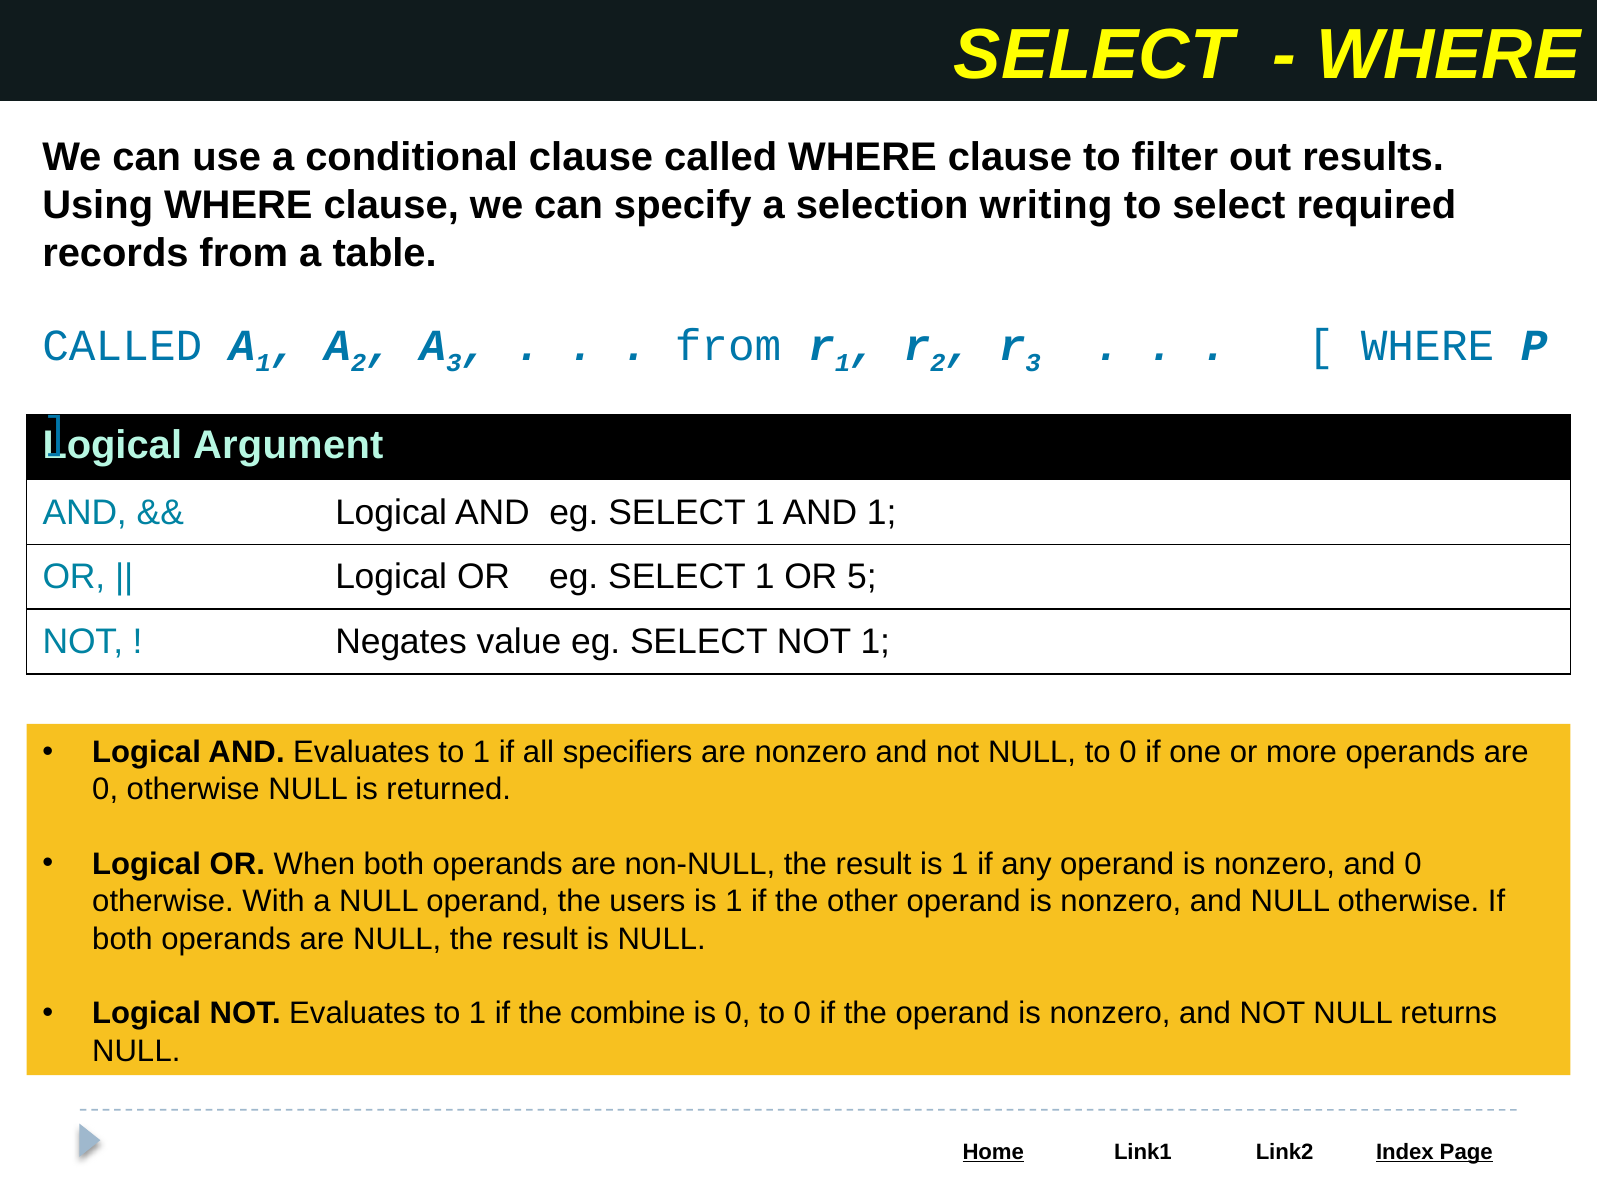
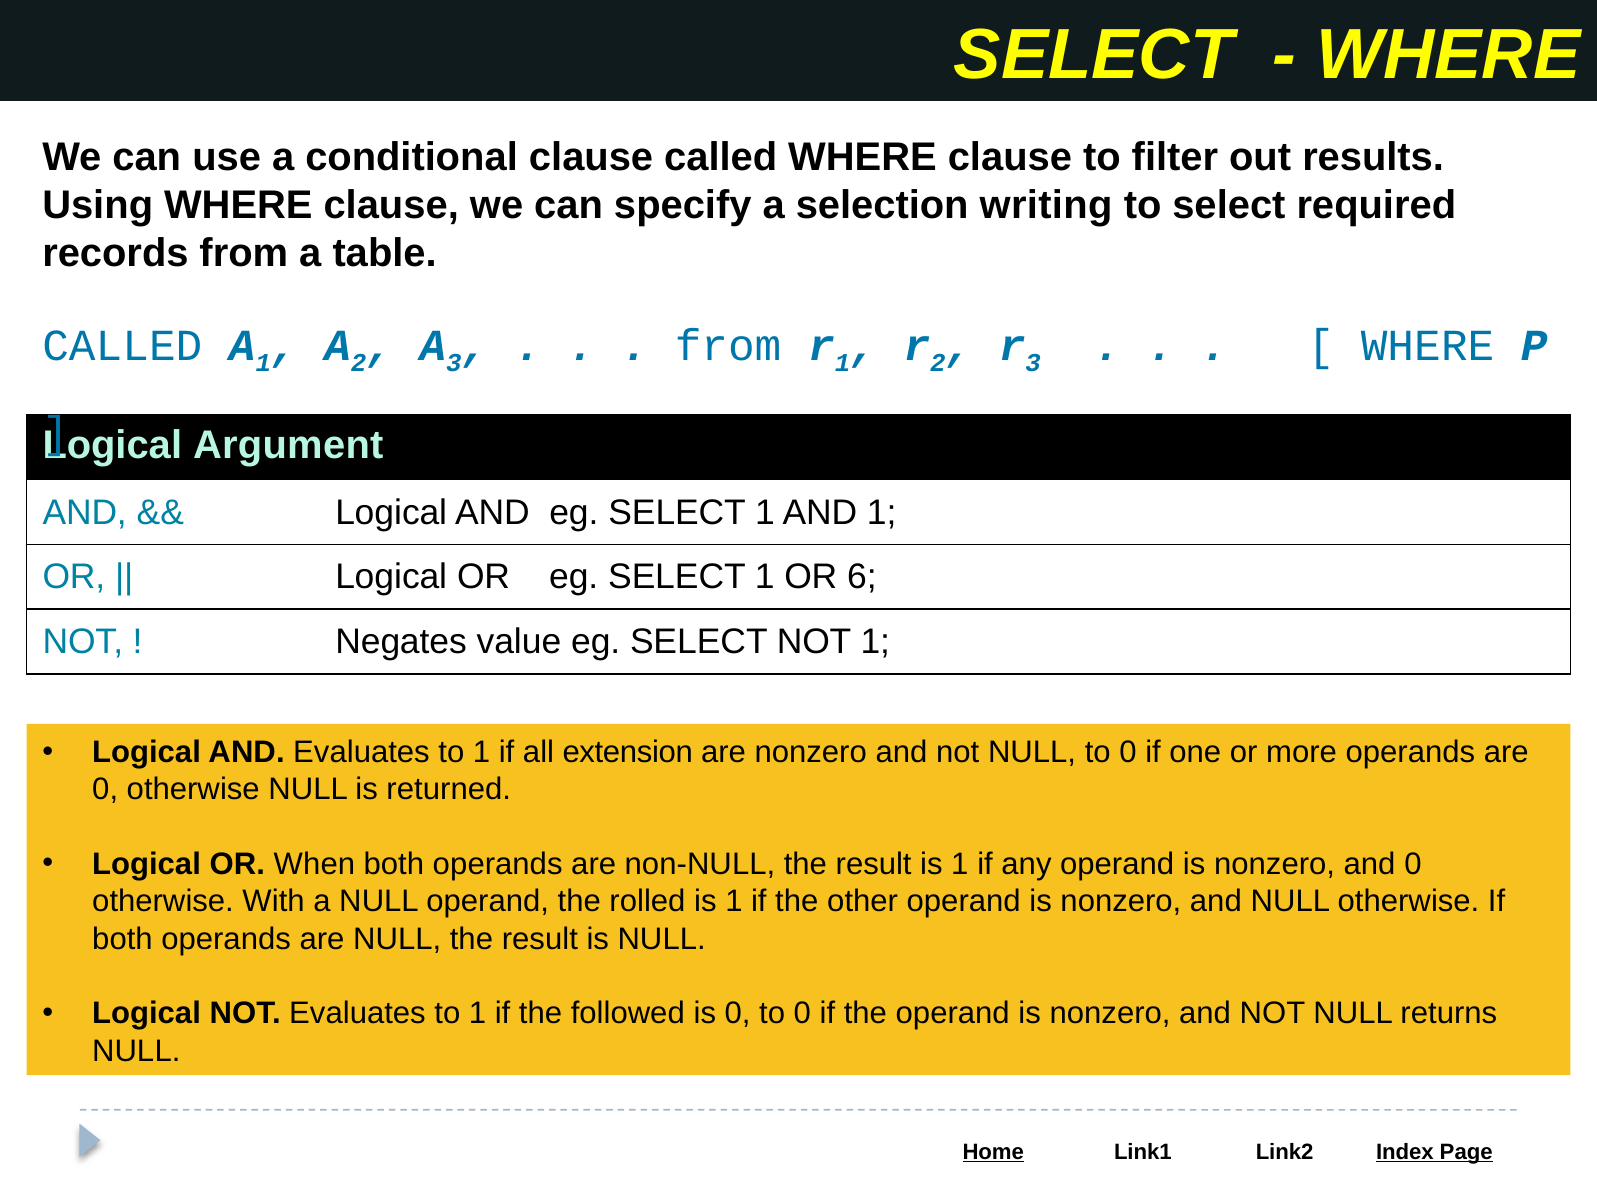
5: 5 -> 6 (862, 577)
specifiers: specifiers -> extension (628, 752)
users: users -> rolled (647, 901)
combine: combine -> followed (628, 1013)
